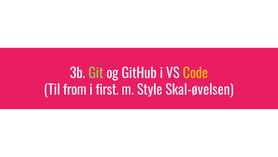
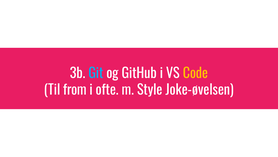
Git colour: light green -> light blue (96, 73)
first: first -> ofte (107, 90)
Skal-øvelsen: Skal-øvelsen -> Joke-øvelsen (200, 90)
